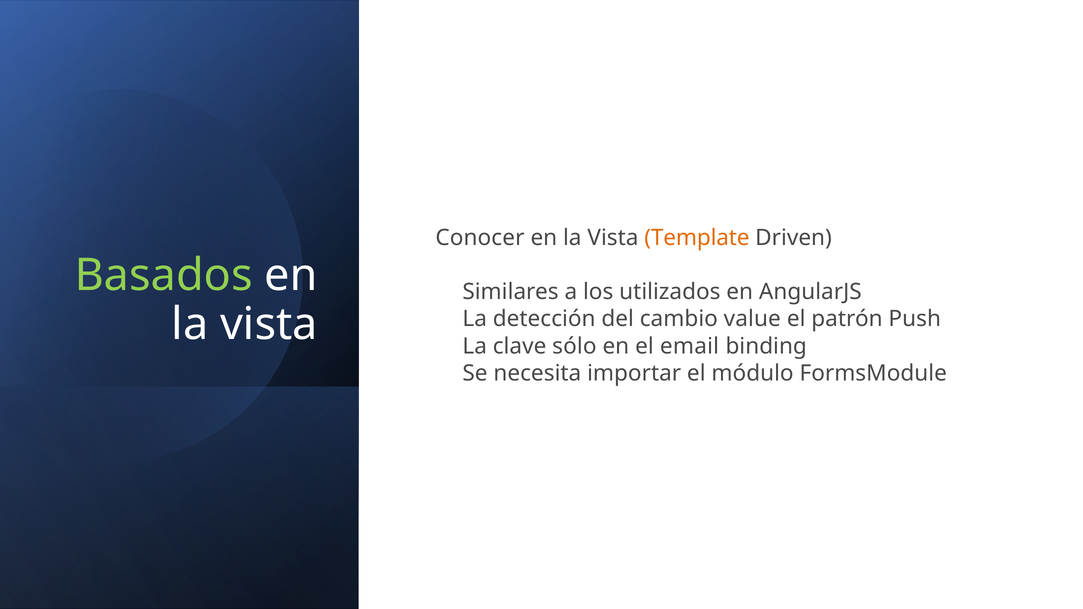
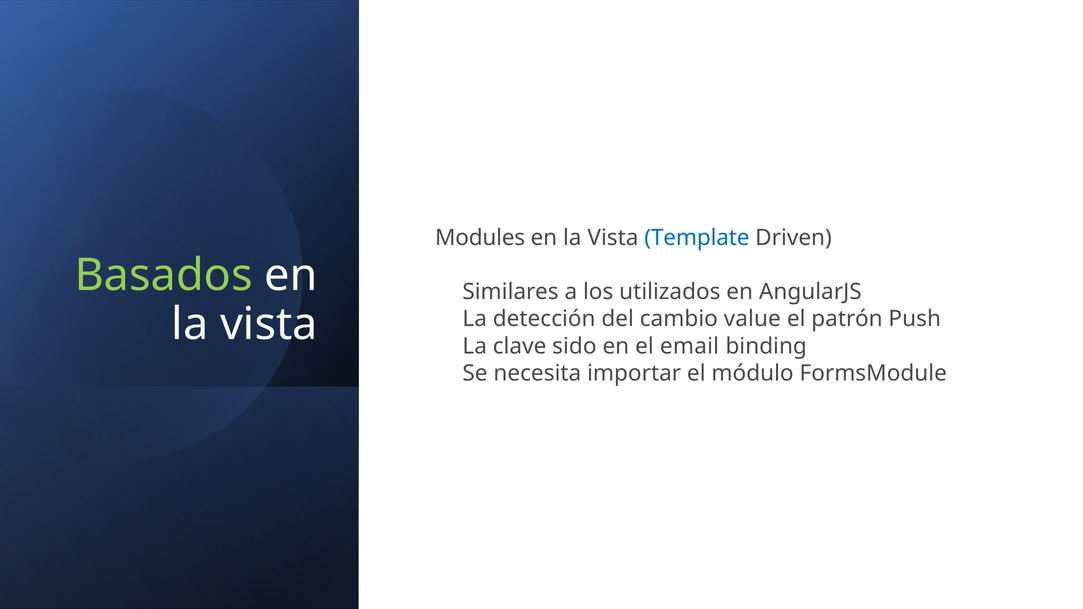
Conocer: Conocer -> Modules (480, 238)
Template colour: orange -> blue (697, 238)
sólo: sólo -> sido (574, 346)
